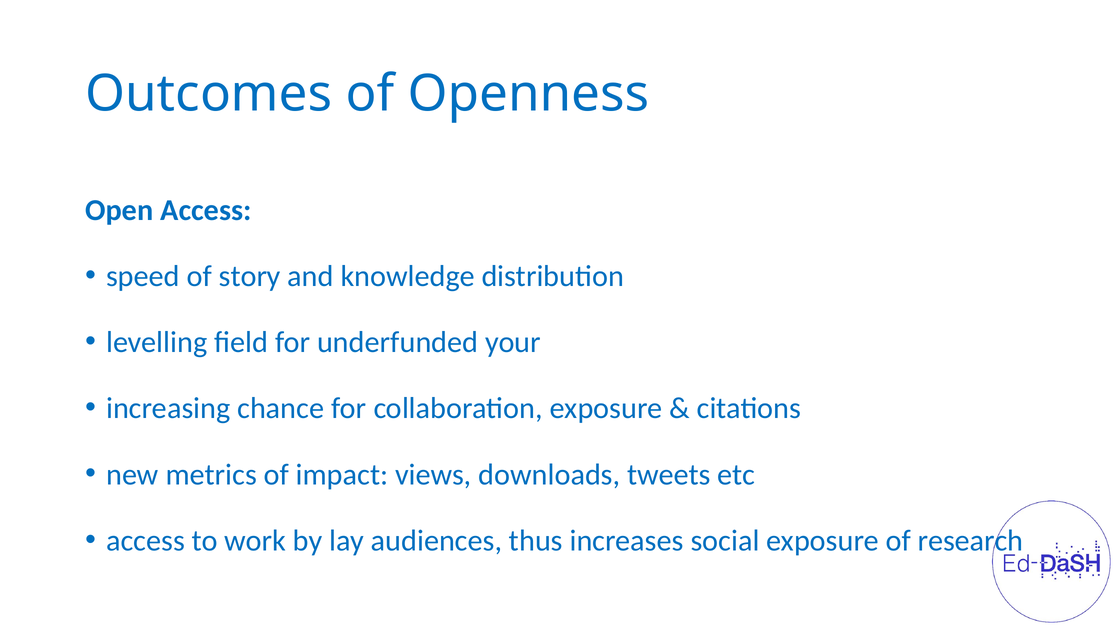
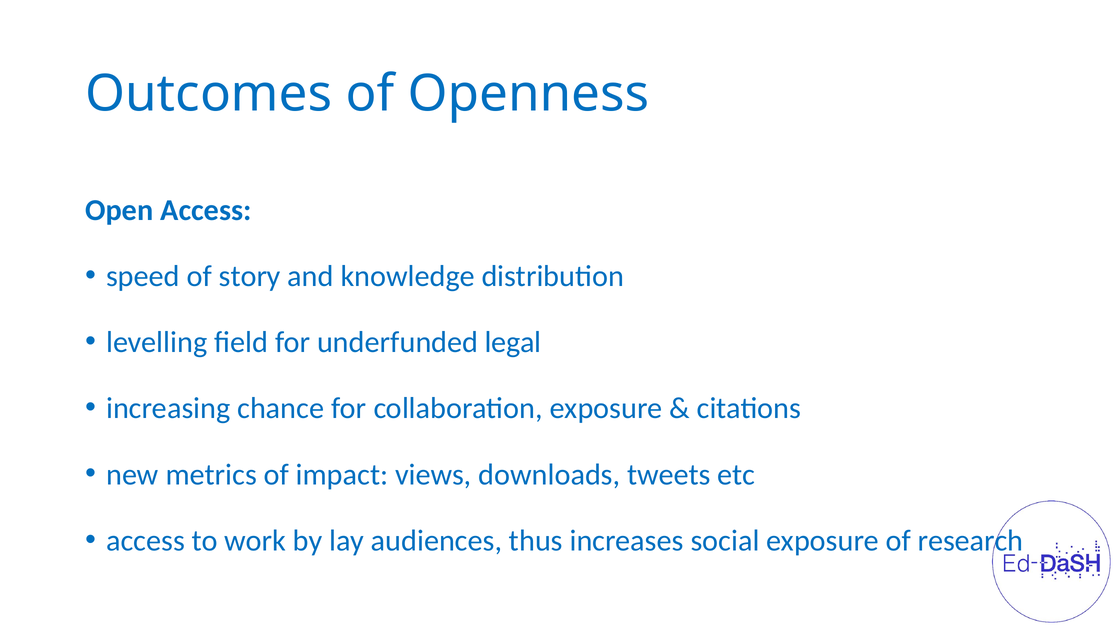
your: your -> legal (513, 342)
